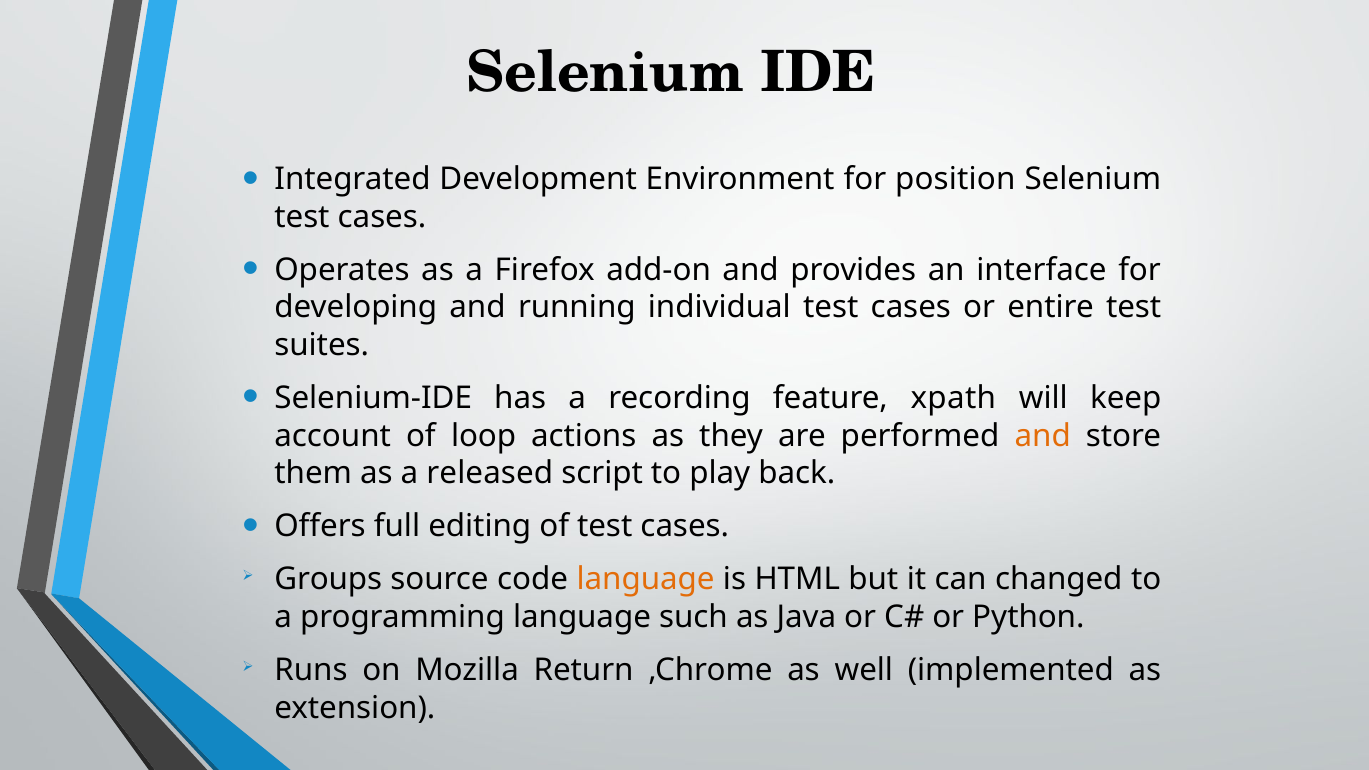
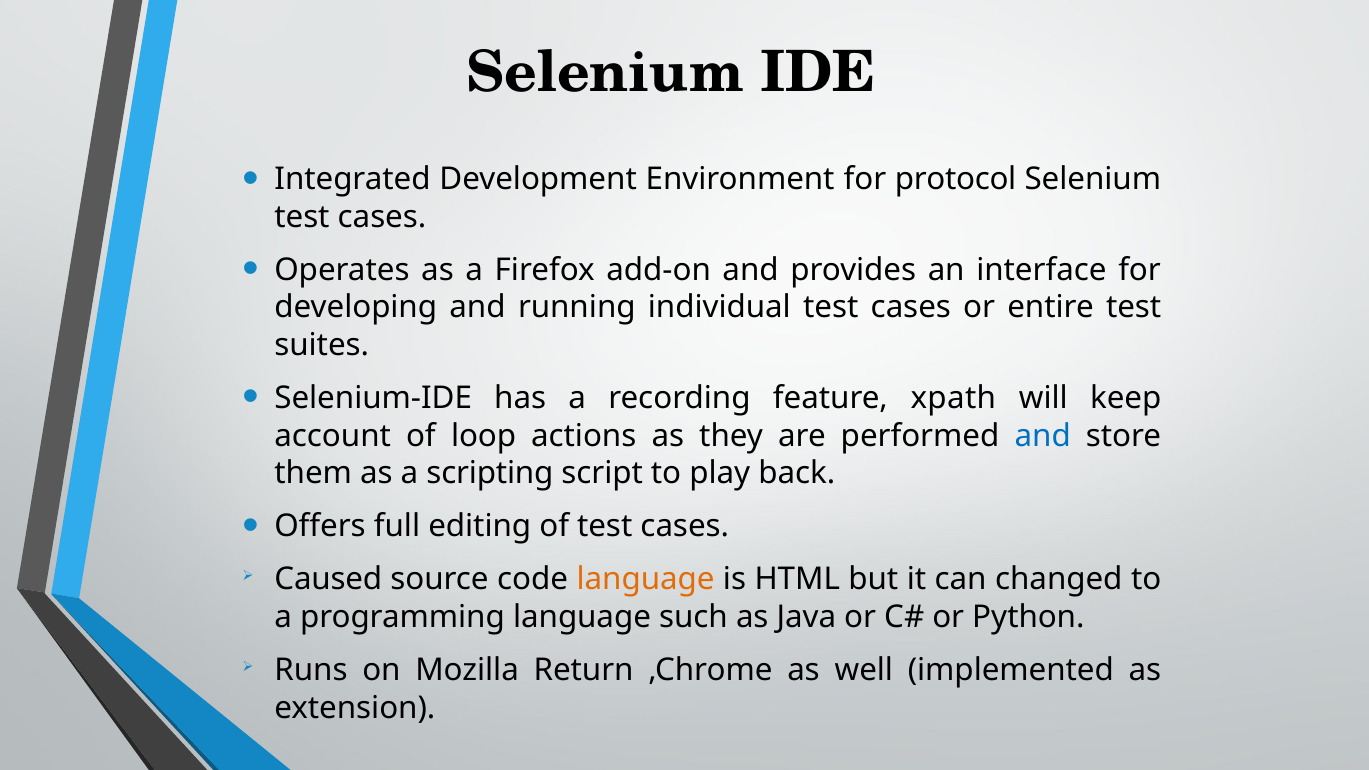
position: position -> protocol (956, 179)
and colour: orange -> blue (1043, 436)
released: released -> scripting (490, 473)
Groups: Groups -> Caused (328, 579)
